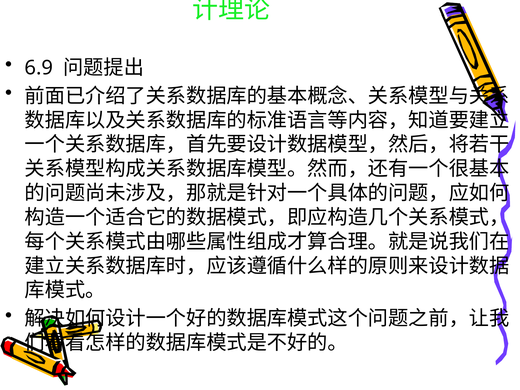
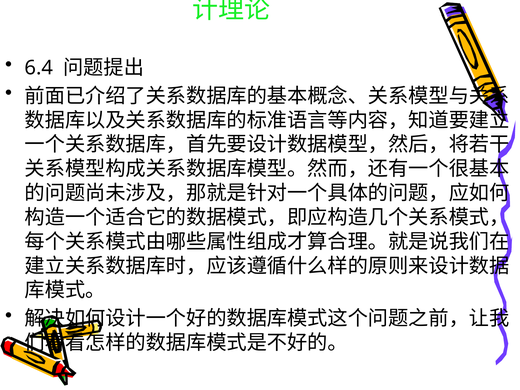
6.9: 6.9 -> 6.4 (39, 68)
